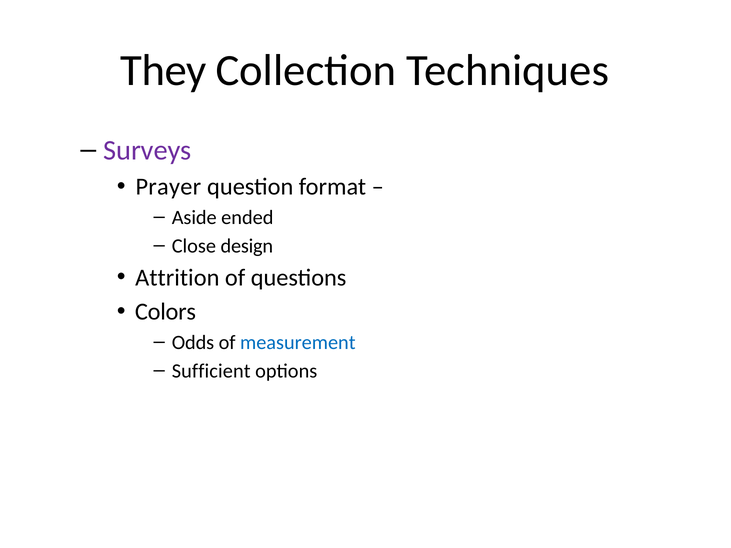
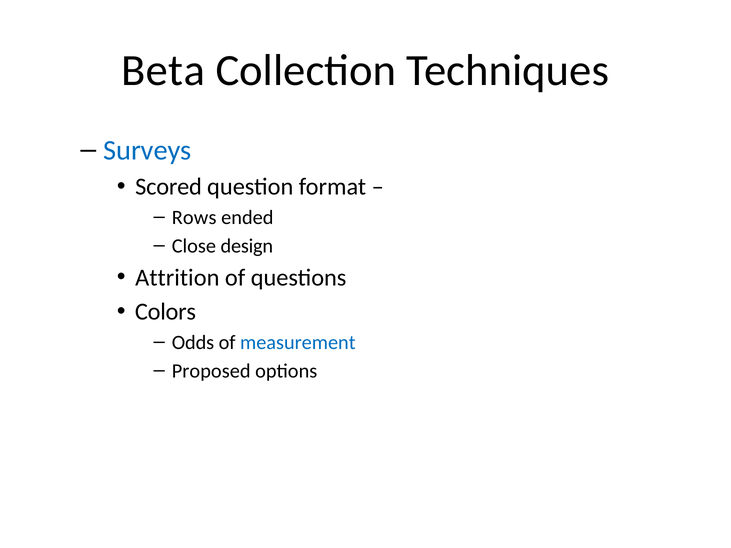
They: They -> Beta (163, 71)
Surveys colour: purple -> blue (147, 151)
Prayer: Prayer -> Scored (169, 187)
Aside: Aside -> Rows (194, 217)
Sufficient: Sufficient -> Proposed (211, 371)
